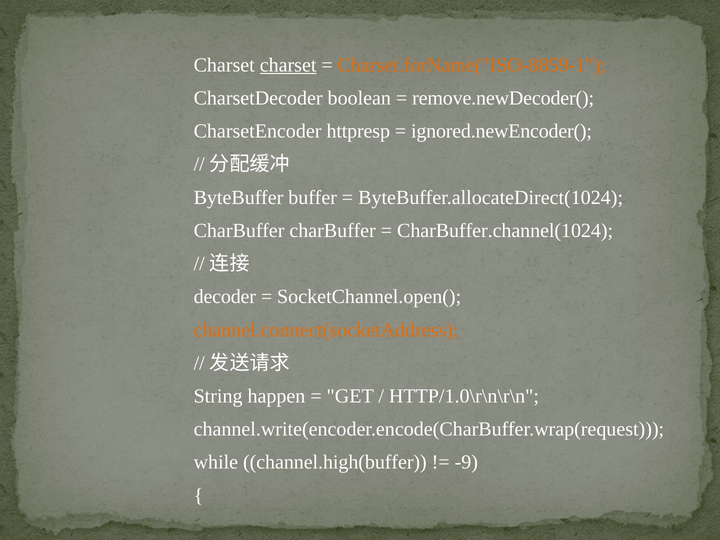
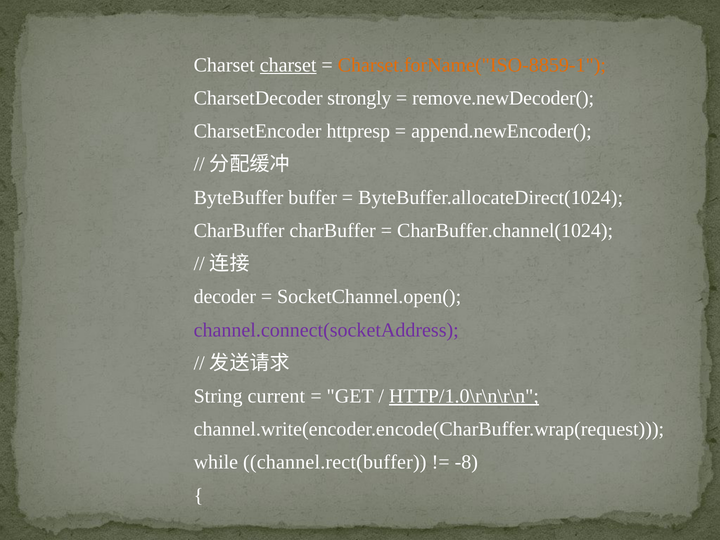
boolean: boolean -> strongly (359, 98)
ignored.newEncoder(: ignored.newEncoder( -> append.newEncoder( (501, 131)
channel.connect(socketAddress colour: orange -> purple (326, 330)
happen: happen -> current (276, 396)
HTTP/1.0\r\n\r\n underline: none -> present (464, 396)
channel.high(buffer: channel.high(buffer -> channel.rect(buffer (335, 462)
-9: -9 -> -8 (466, 462)
